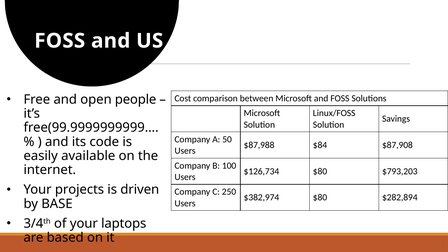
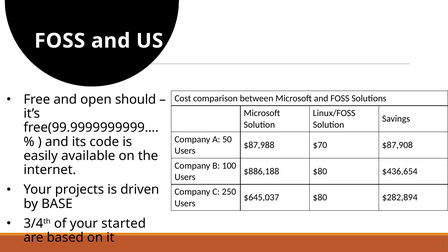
people: people -> should (136, 99)
$84: $84 -> $70 (320, 145)
$126,734: $126,734 -> $886,188 (261, 171)
$793,203: $793,203 -> $436,654 (400, 171)
$382,974: $382,974 -> $645,037 (261, 198)
laptops: laptops -> started (124, 223)
